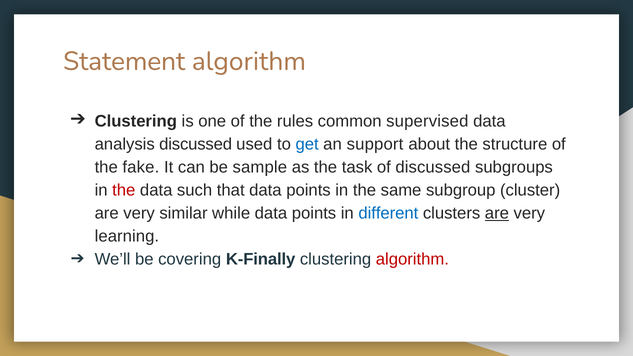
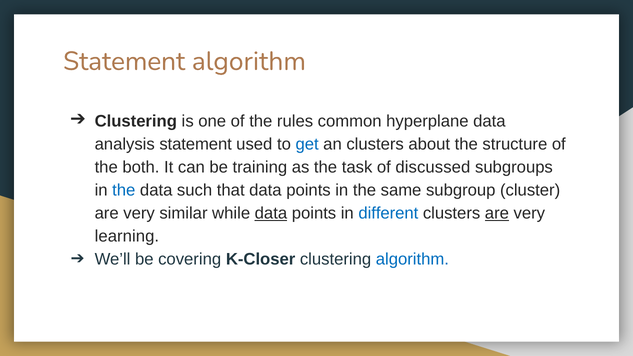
supervised: supervised -> hyperplane (427, 121)
analysis discussed: discussed -> statement (196, 144)
an support: support -> clusters (375, 144)
fake: fake -> both (141, 167)
sample: sample -> training (260, 167)
the colour: red -> blue (124, 190)
data underline: none -> present (271, 213)
K-Finally: K-Finally -> K-Closer (261, 259)
algorithm colour: red -> blue (412, 259)
